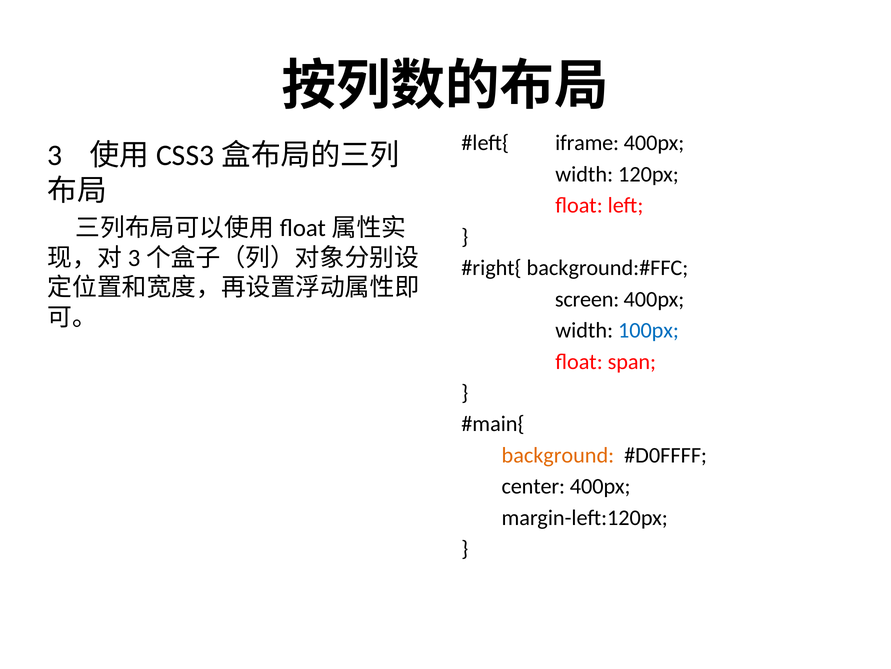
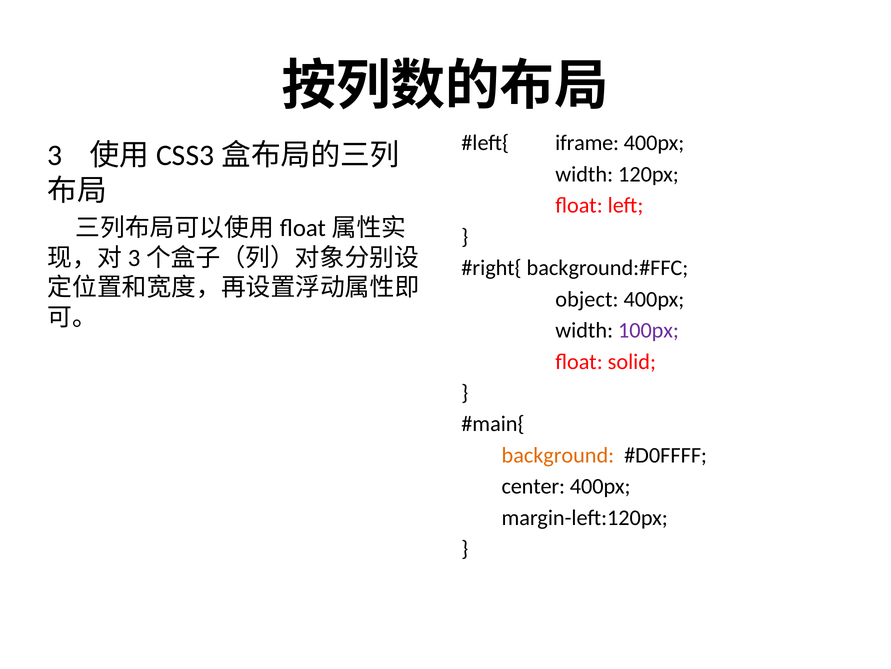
screen: screen -> object (587, 299)
100px colour: blue -> purple (648, 330)
span: span -> solid (632, 361)
